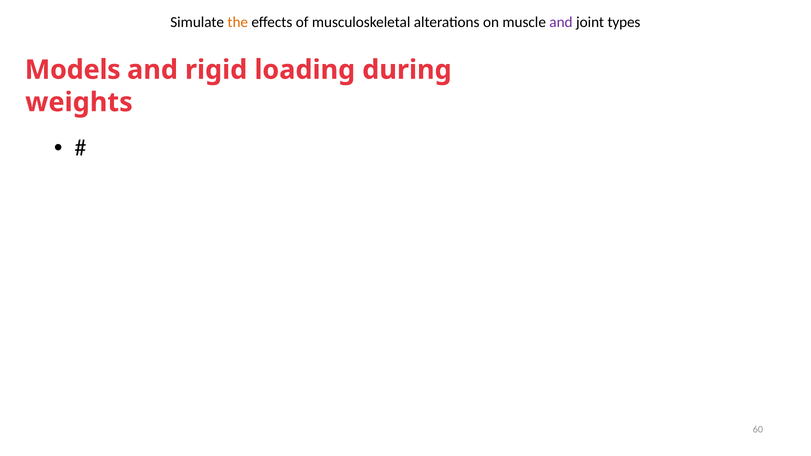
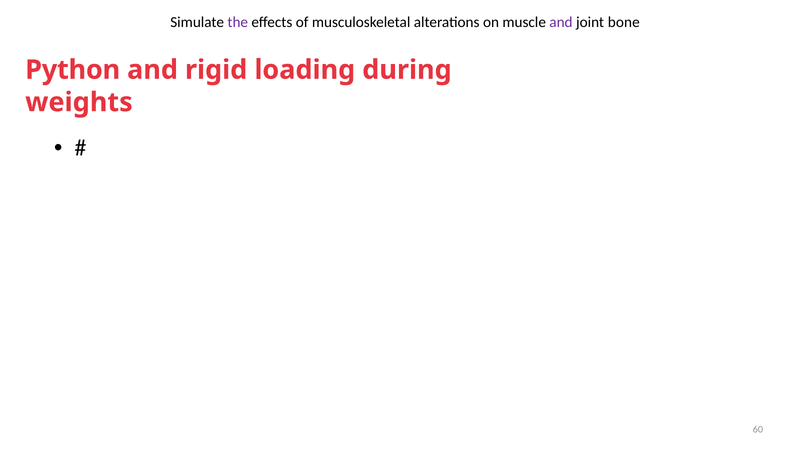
the colour: orange -> purple (238, 22)
types: types -> bone (624, 22)
Models: Models -> Python (73, 70)
